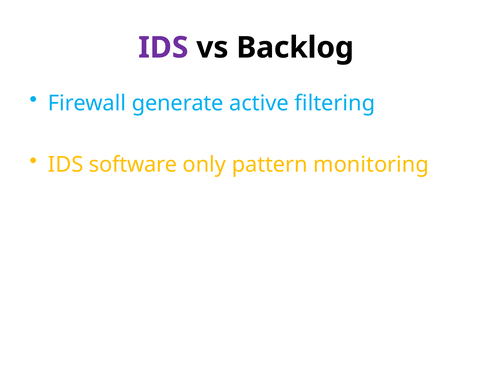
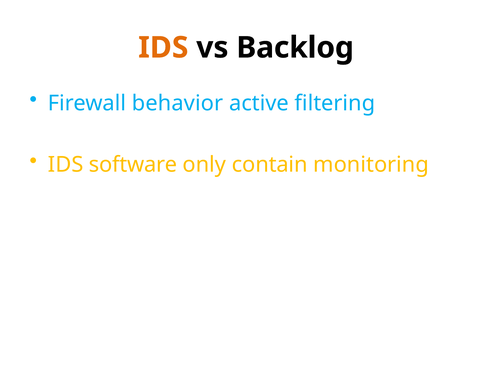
IDS colour: purple -> orange (163, 48)
generate: generate -> behavior (178, 103)
pattern: pattern -> contain (270, 164)
